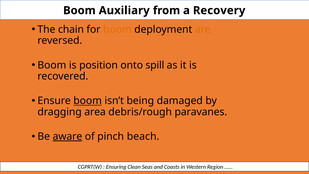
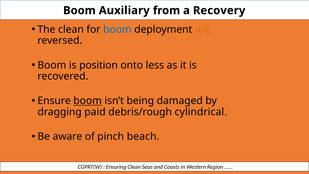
The chain: chain -> clean (71, 29)
boom colour: orange -> blue (117, 29)
spill: spill -> less (155, 65)
area: area -> paid (95, 112)
paravanes: paravanes -> cylindrical (201, 112)
aware underline: present -> none (67, 136)
